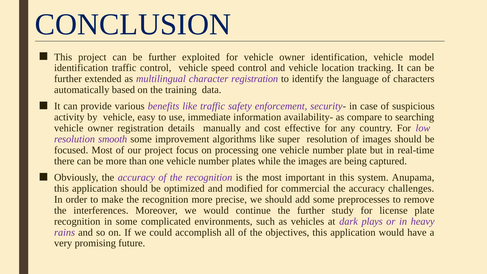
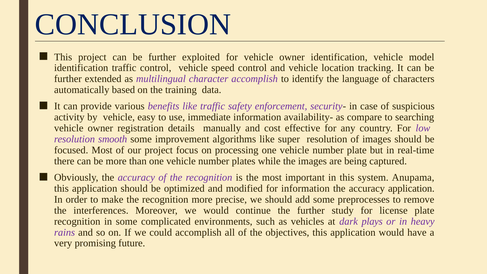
character registration: registration -> accomplish (255, 79)
for commercial: commercial -> information (305, 188)
accuracy challenges: challenges -> application (411, 188)
